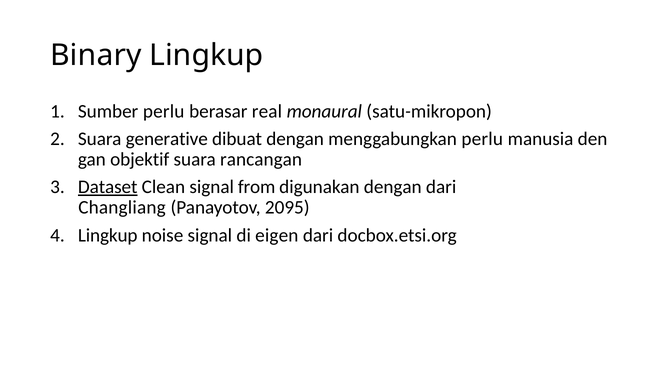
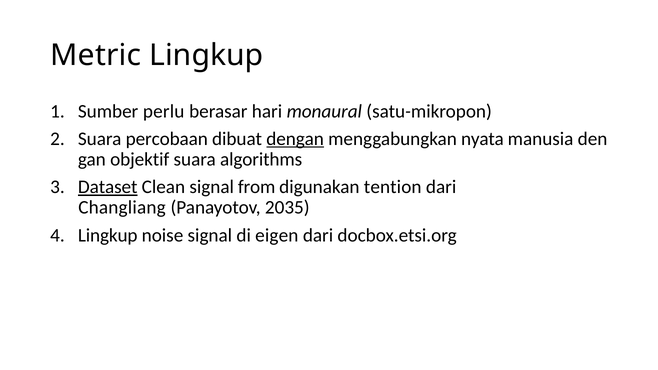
Binary: Binary -> Metric (96, 55)
real: real -> hari (267, 111)
generative: generative -> percobaan (167, 139)
dengan underline: none -> present (295, 139)
menggabungkan perlu: perlu -> nyata (482, 139)
rancangan: rancangan -> algorithms (261, 159)
digunakan dengan: dengan -> tention (393, 187)
2095: 2095 -> 2035 (287, 208)
